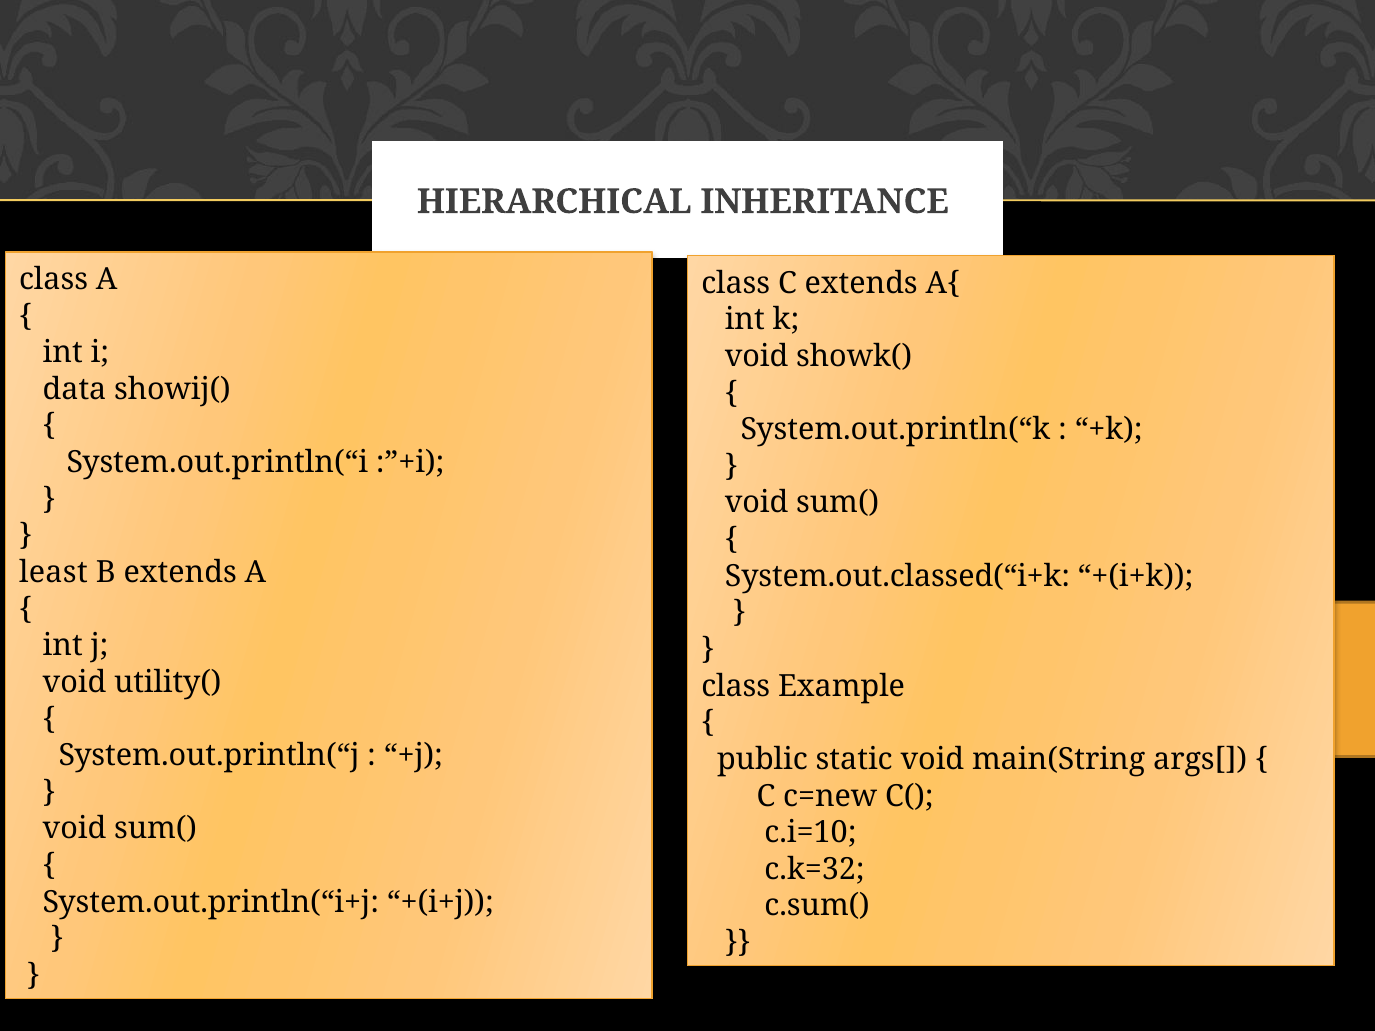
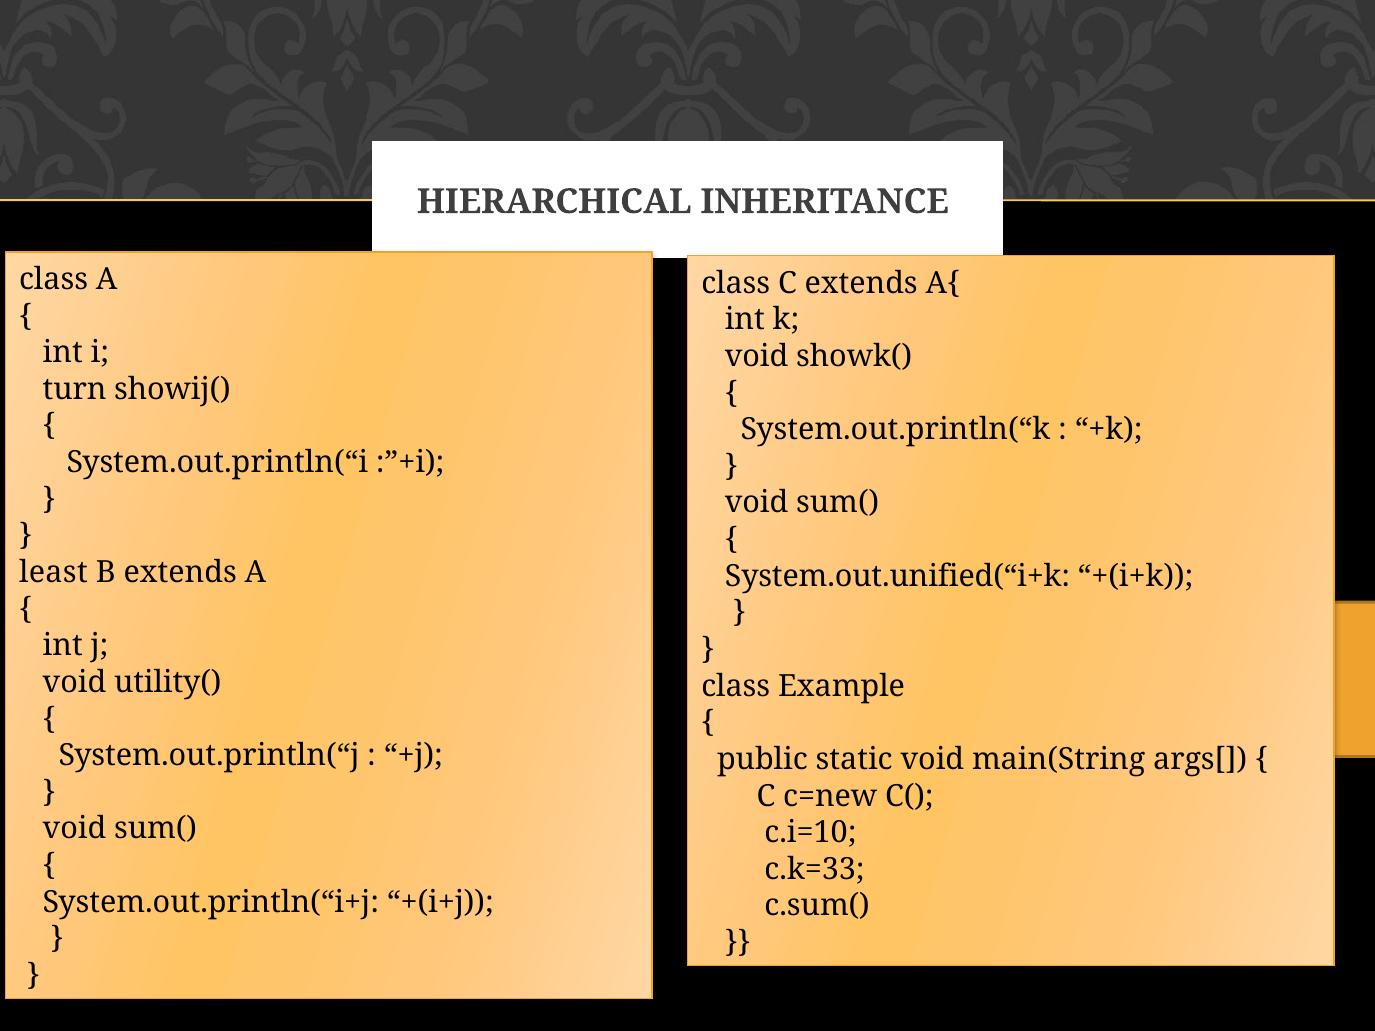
data: data -> turn (75, 389)
System.out.classed(“i+k: System.out.classed(“i+k -> System.out.unified(“i+k (897, 576)
c.k=32: c.k=32 -> c.k=33 (815, 869)
